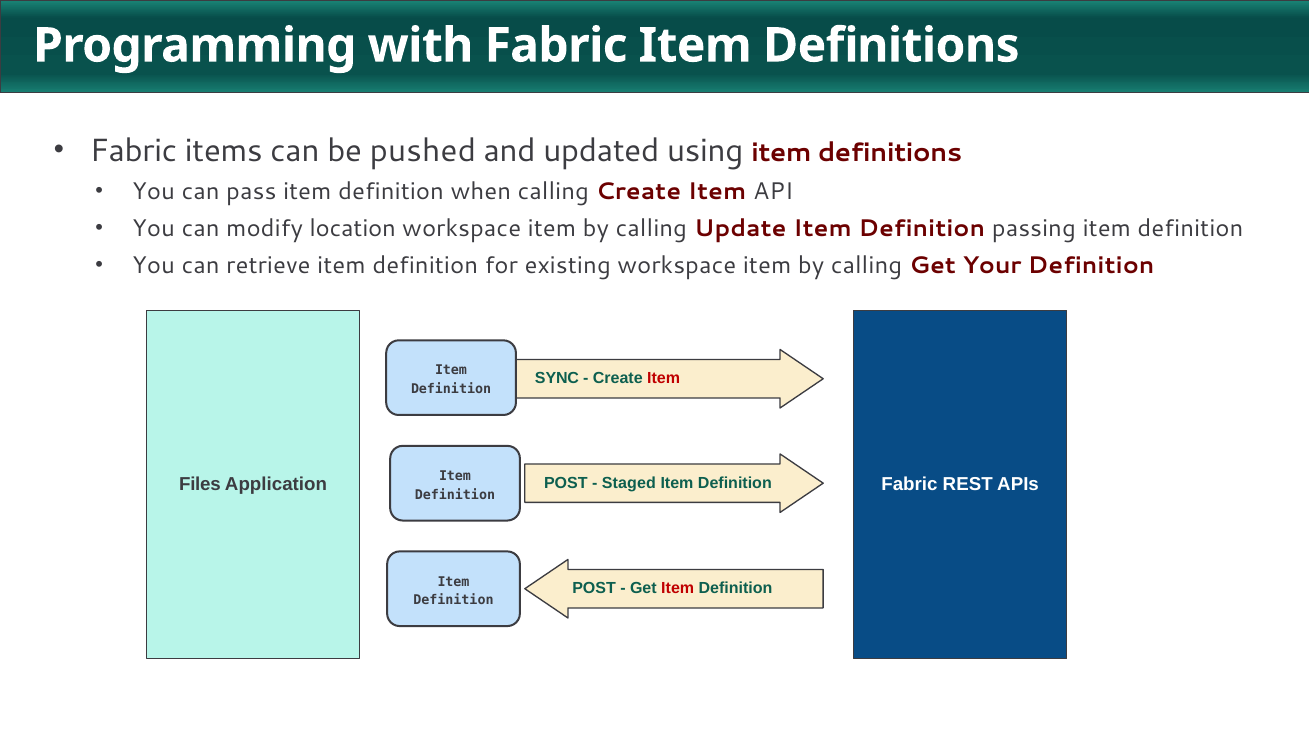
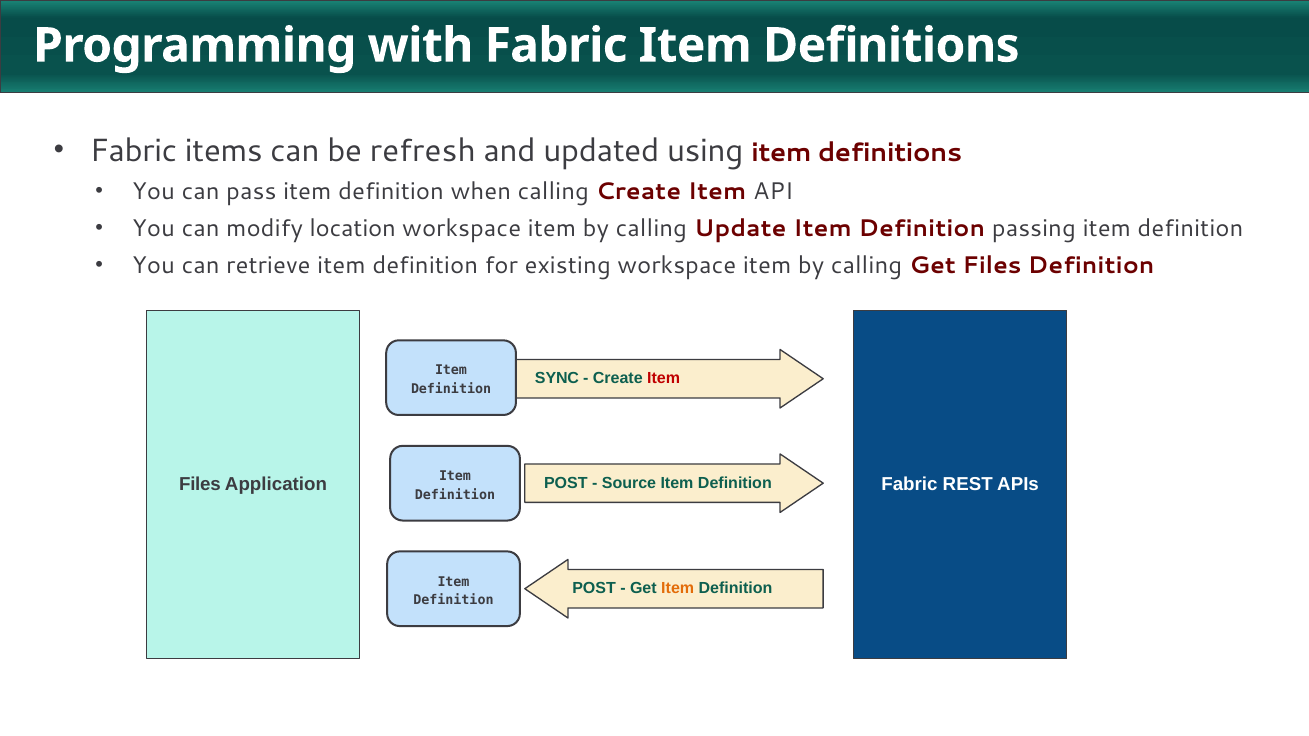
pushed: pushed -> refresh (423, 151)
Get Your: Your -> Files (992, 266)
Staged: Staged -> Source (629, 483)
Item colour: red -> orange (678, 589)
